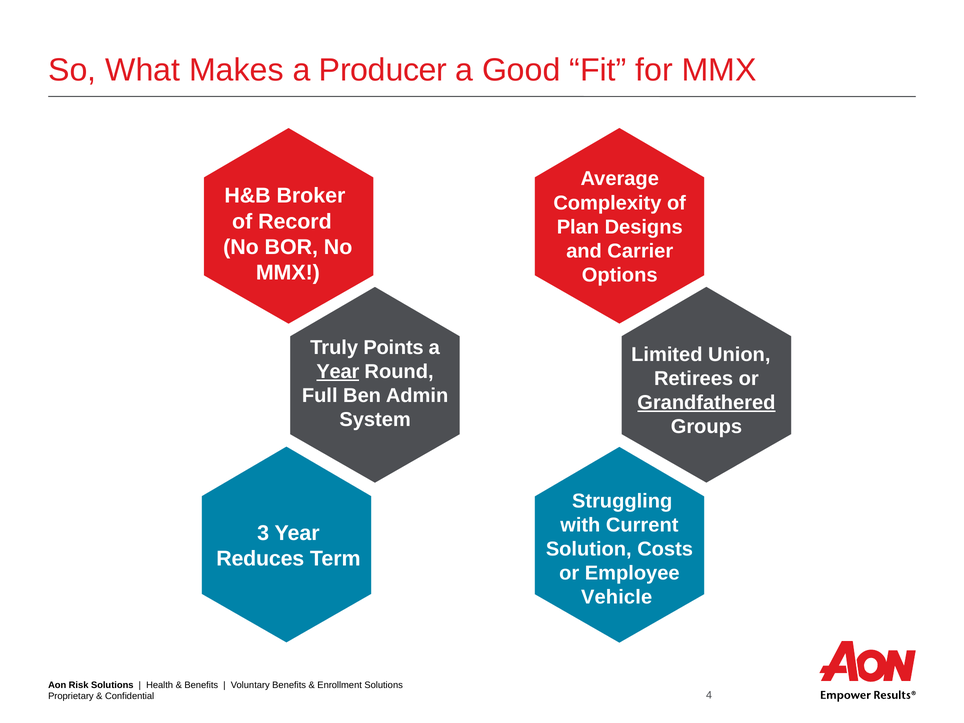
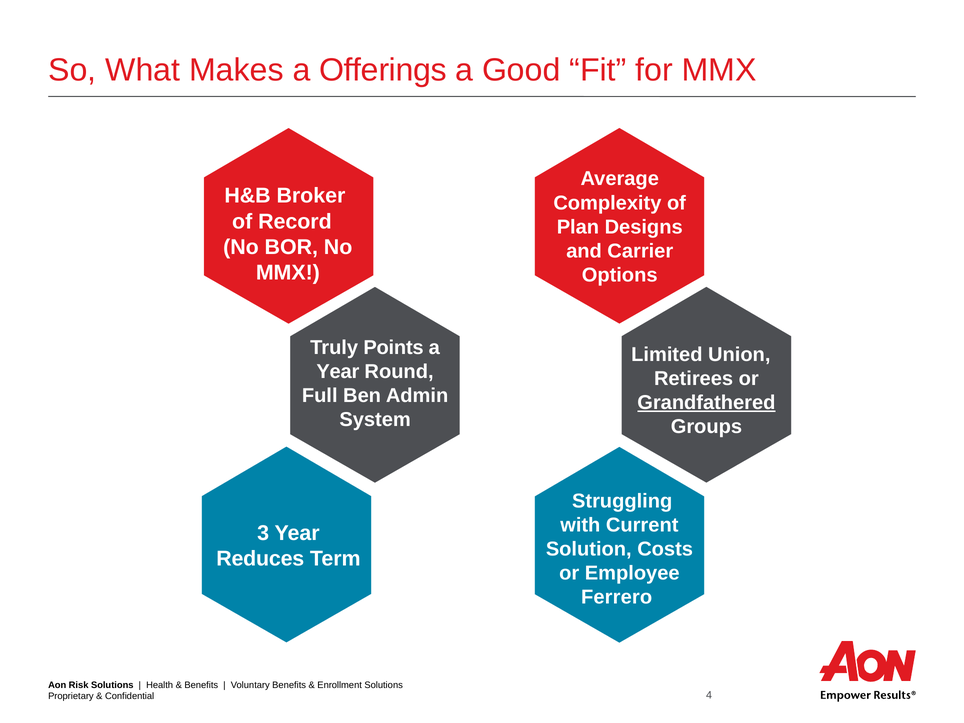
Producer: Producer -> Offerings (383, 70)
Year underline: present -> none (338, 372)
Vehicle: Vehicle -> Ferrero (617, 597)
